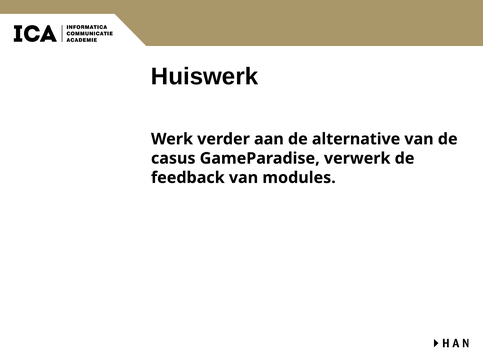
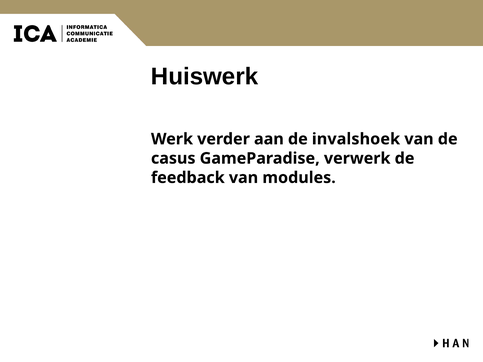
alternative: alternative -> invalshoek (356, 139)
